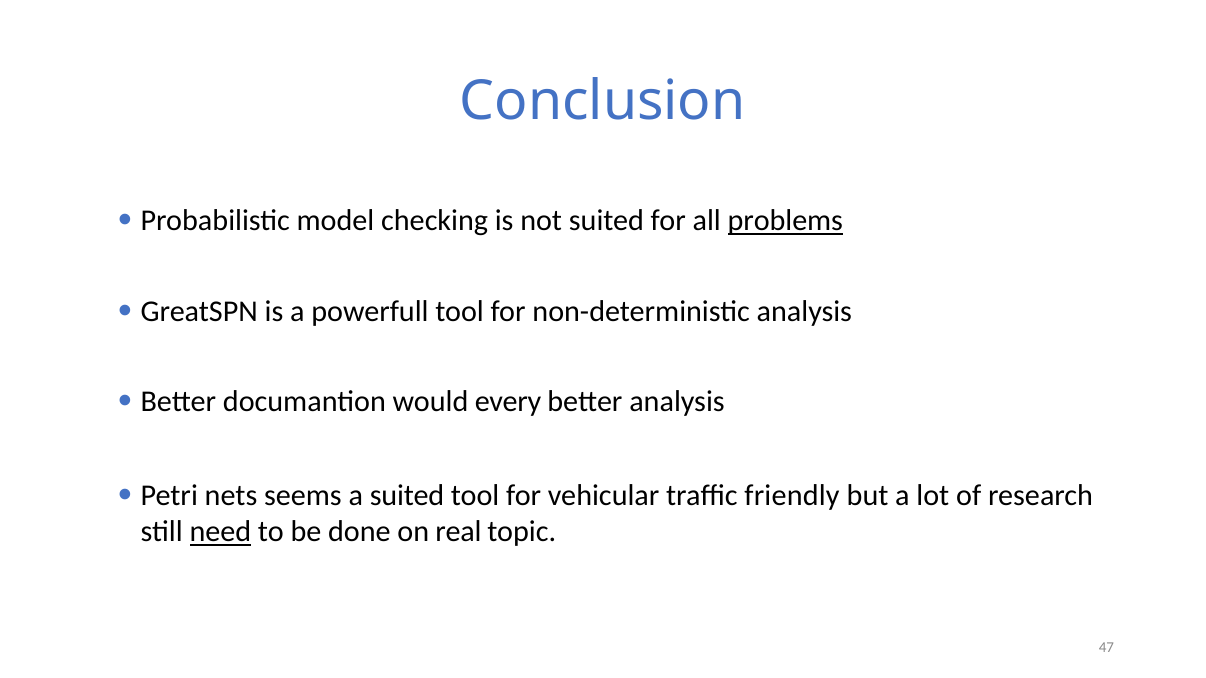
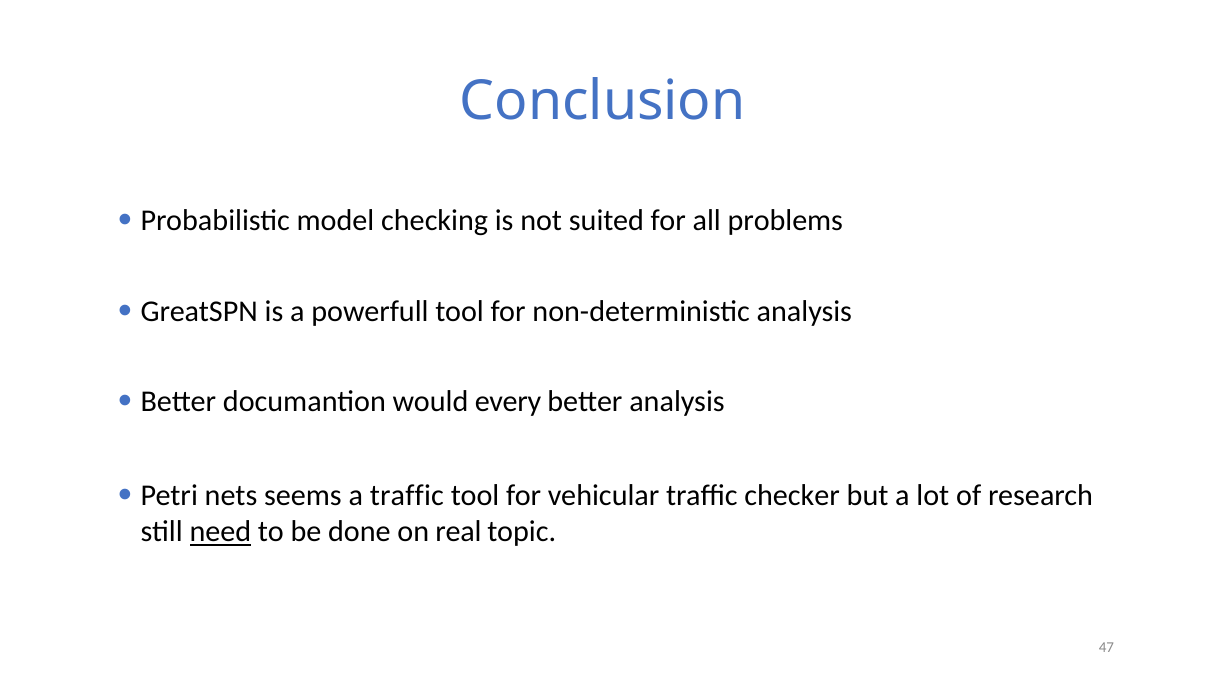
problems underline: present -> none (785, 221)
a suited: suited -> traffic (407, 496)
friendly: friendly -> checker (792, 496)
